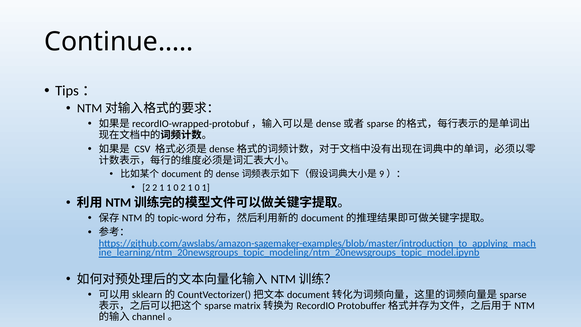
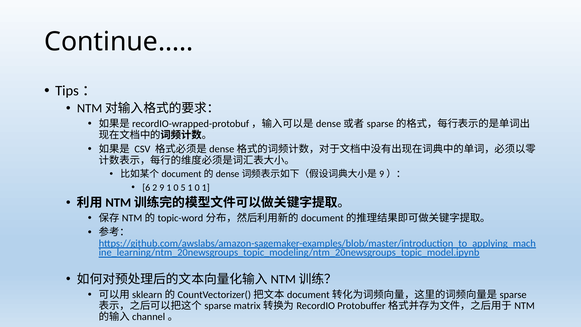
2: 2 -> 6 (146, 187)
1: 1 -> 9 (162, 187)
0 2: 2 -> 5 (183, 187)
